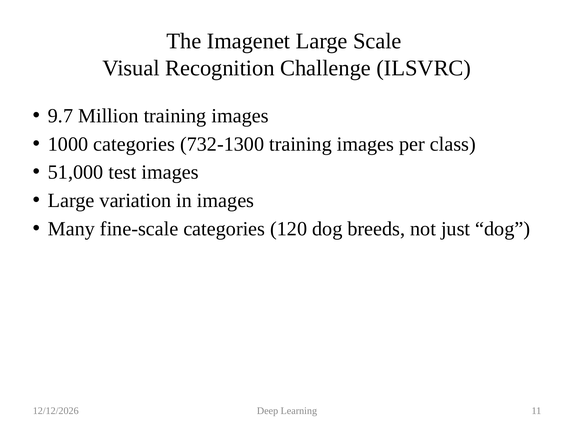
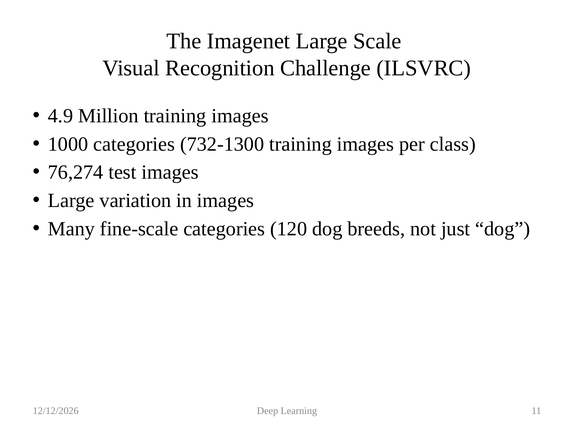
9.7: 9.7 -> 4.9 (61, 116)
51,000: 51,000 -> 76,274 (76, 173)
